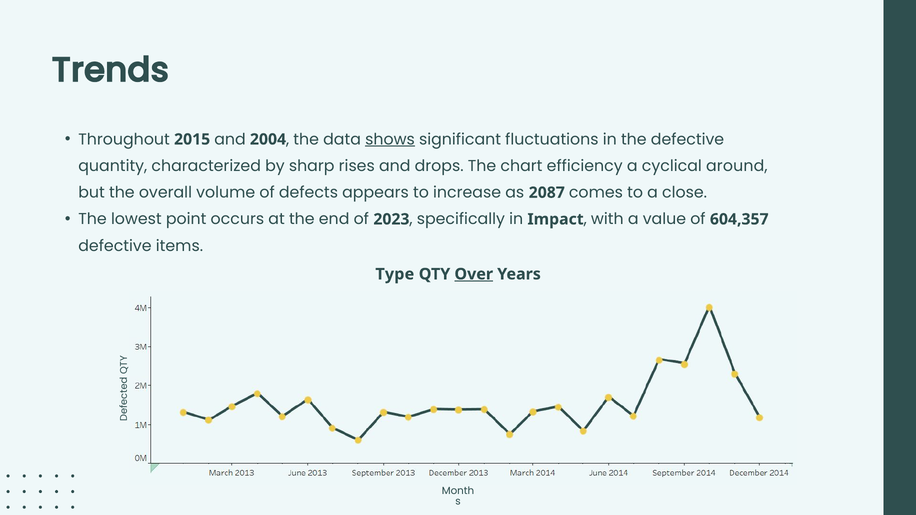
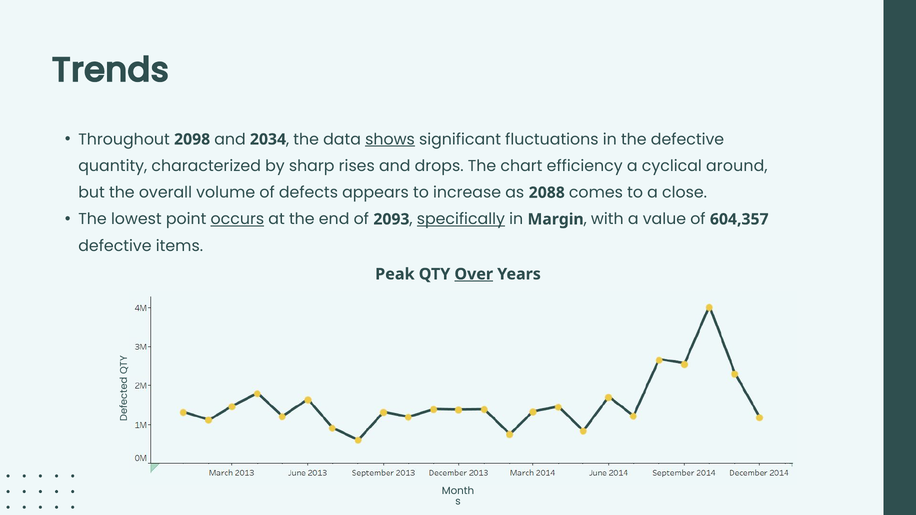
2015: 2015 -> 2098 (192, 139)
2004: 2004 -> 2034 (268, 139)
2087: 2087 -> 2088 (547, 193)
occurs underline: none -> present (237, 219)
2023: 2023 -> 2093 (391, 219)
specifically underline: none -> present (461, 219)
Impact: Impact -> Margin (556, 219)
Type: Type -> Peak (395, 274)
